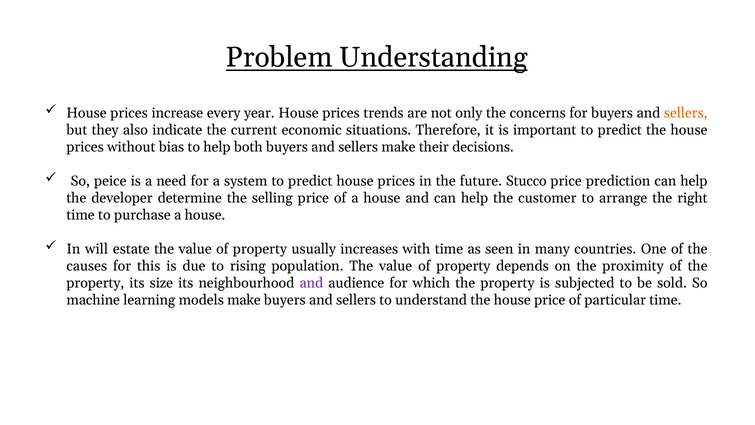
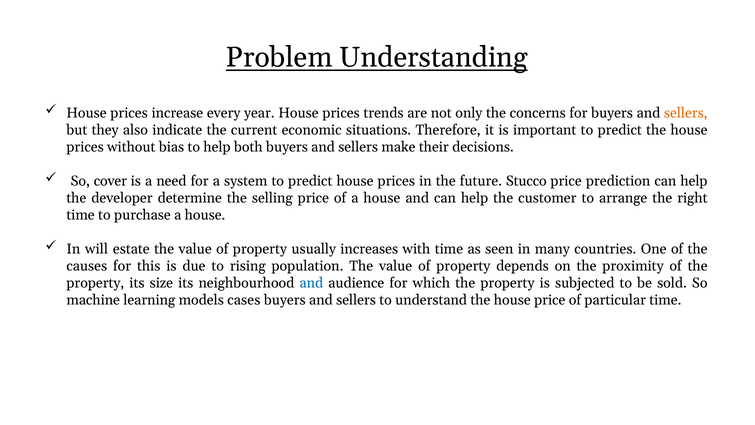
peice: peice -> cover (110, 181)
and colour: purple -> blue (311, 283)
models make: make -> cases (244, 300)
